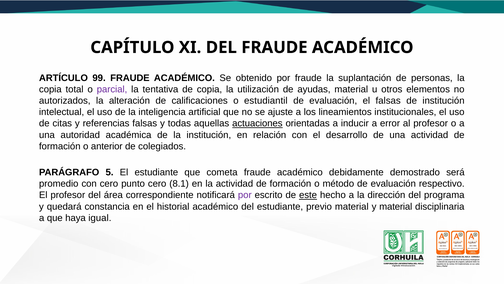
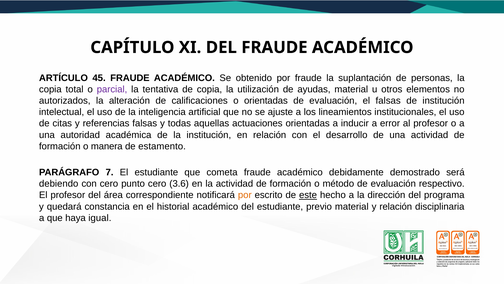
99: 99 -> 45 (99, 78)
o estudiantil: estudiantil -> orientadas (266, 101)
actuaciones underline: present -> none (257, 123)
anterior: anterior -> manera (107, 146)
colegiados: colegiados -> estamento (162, 146)
5: 5 -> 7 (110, 172)
promedio: promedio -> debiendo (59, 183)
8.1: 8.1 -> 3.6 (179, 183)
por colour: purple -> orange (245, 195)
y material: material -> relación (396, 206)
